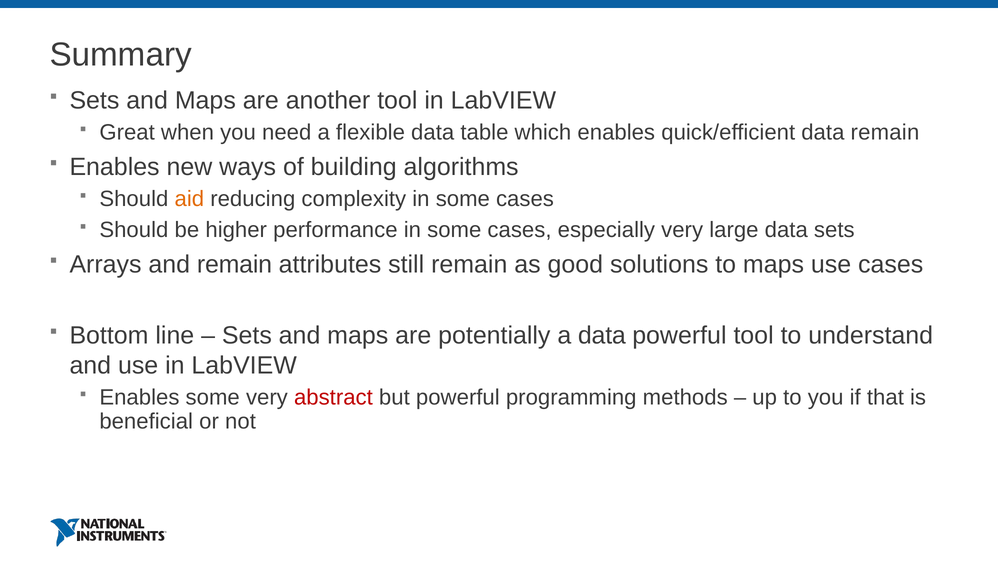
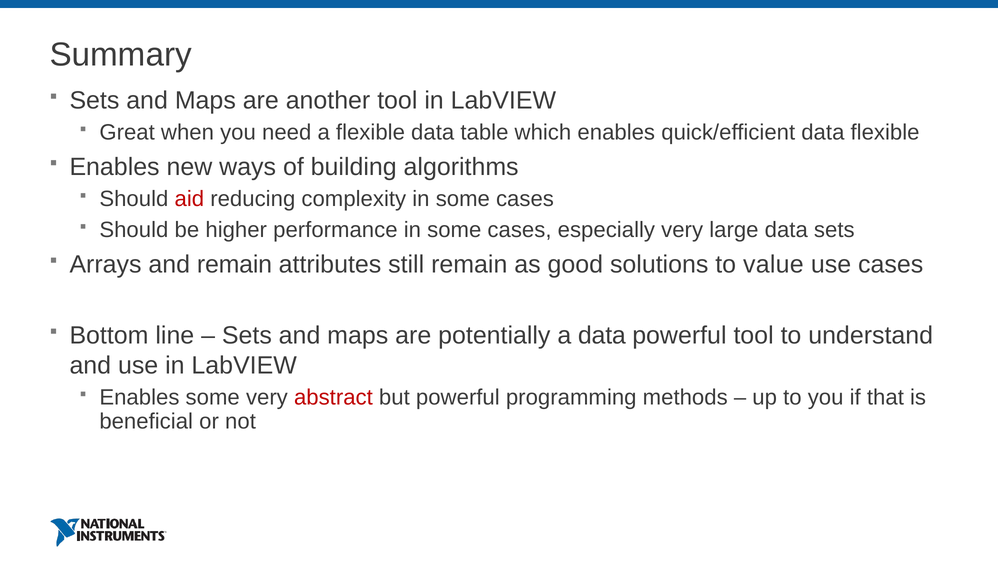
data remain: remain -> flexible (885, 132)
aid colour: orange -> red (189, 199)
to maps: maps -> value (773, 264)
